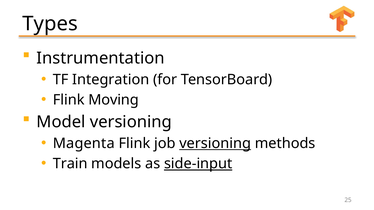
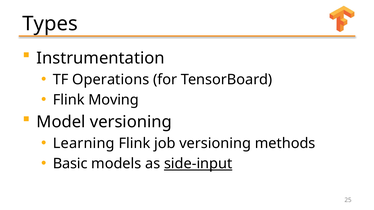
Integration: Integration -> Operations (111, 80)
Magenta: Magenta -> Learning (84, 144)
versioning underline: present -> none (215, 144)
Train: Train -> Basic (70, 164)
